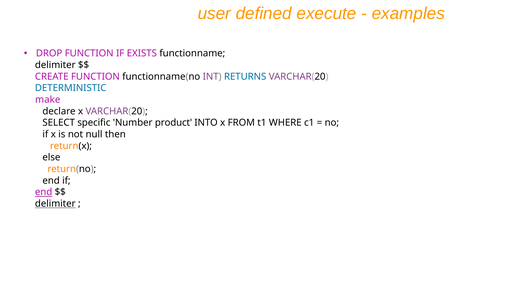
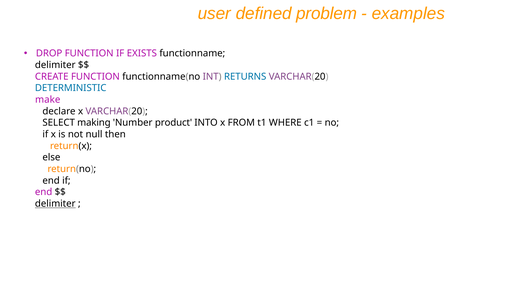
execute: execute -> problem (327, 13)
specific: specific -> making (94, 123)
end underline: present -> none (44, 192)
